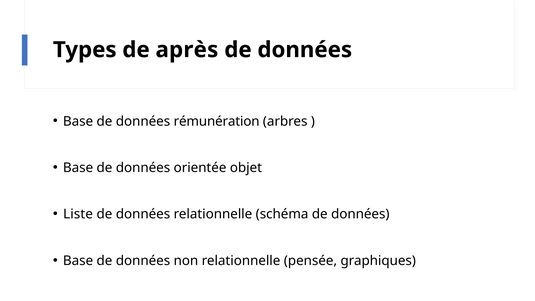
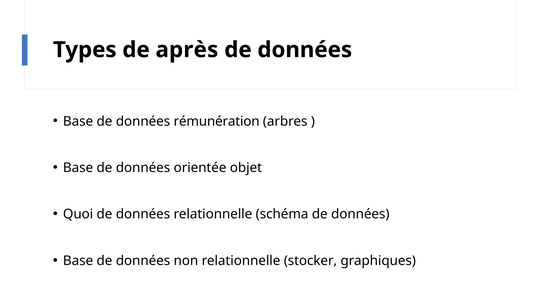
Liste: Liste -> Quoi (78, 214)
pensée: pensée -> stocker (310, 261)
